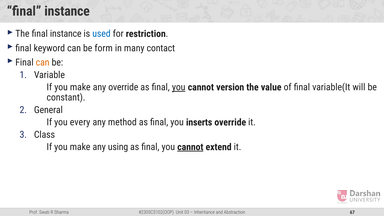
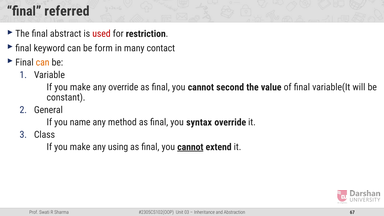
instance: instance -> referred (67, 11)
The final instance: instance -> abstract (66, 34)
used colour: blue -> red (101, 34)
you underline: present -> none (179, 87)
version: version -> second (230, 87)
every: every -> name (80, 122)
inserts: inserts -> syntax (199, 122)
